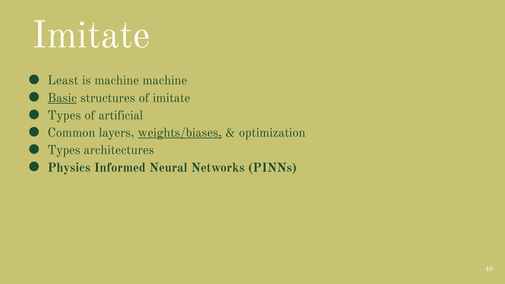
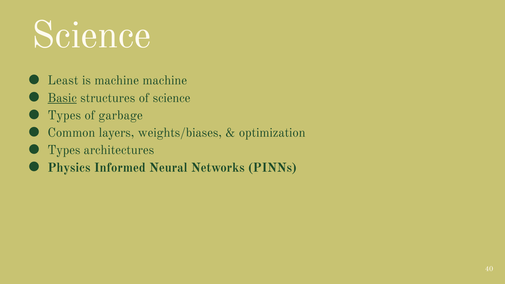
Imitate: Imitate -> Science (91, 35)
of imitate: imitate -> science (172, 98)
artificial: artificial -> garbage (121, 115)
weights/biases underline: present -> none (180, 133)
